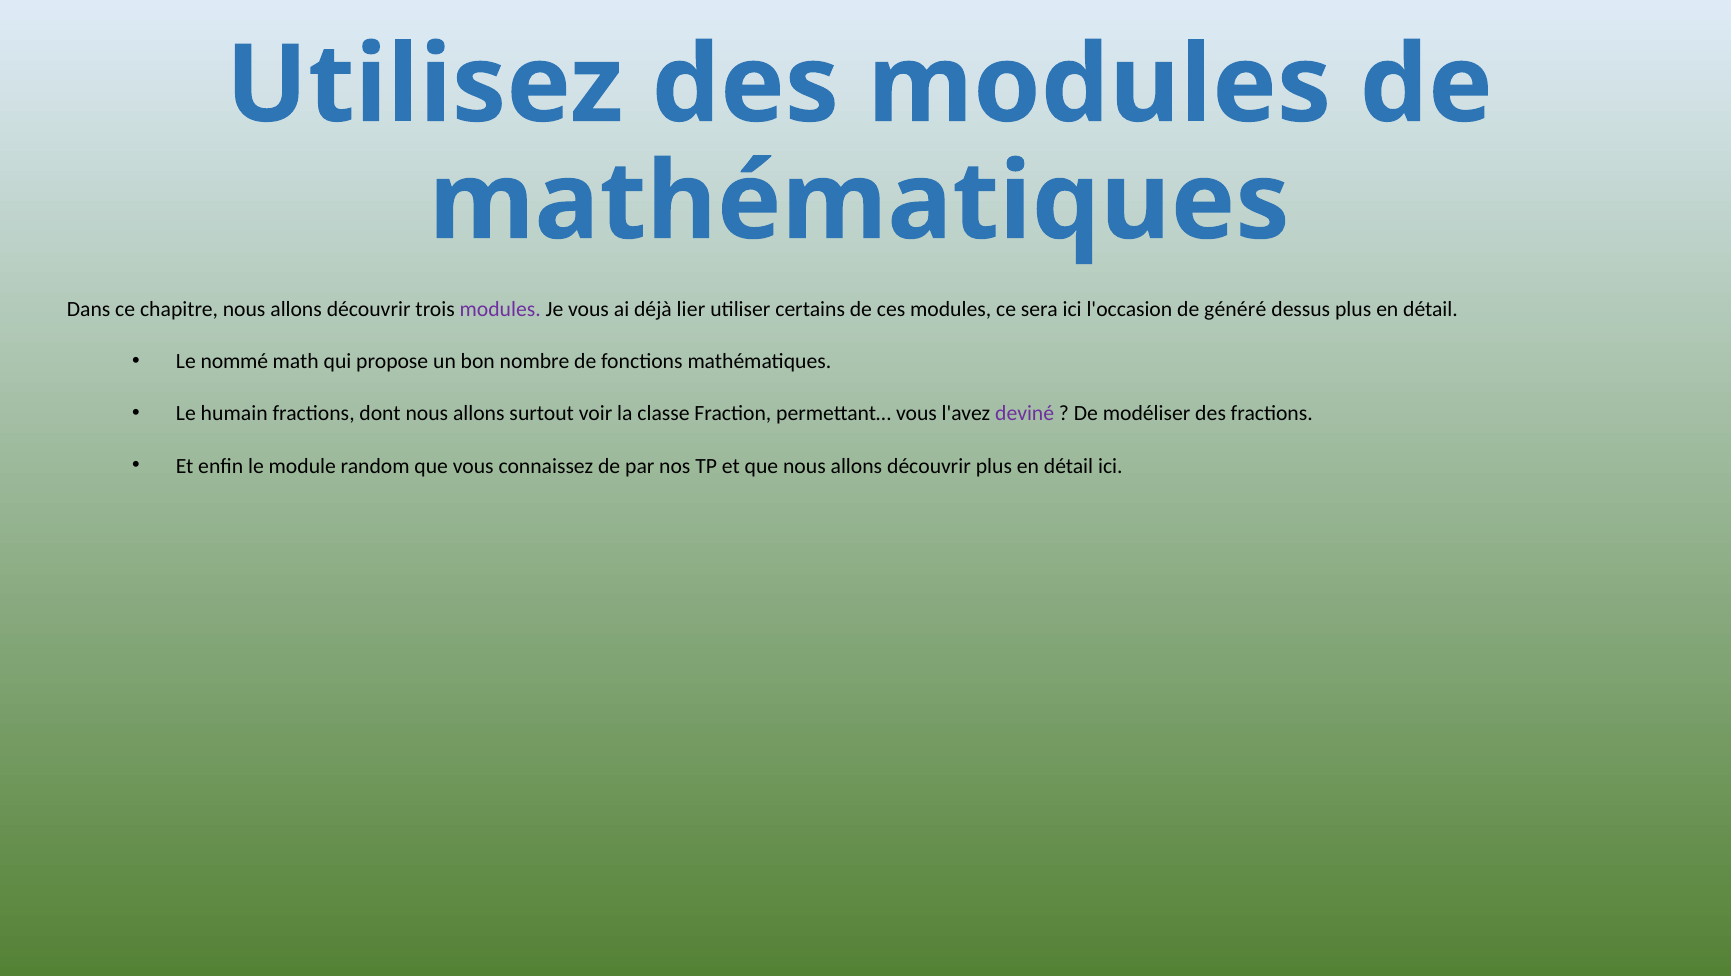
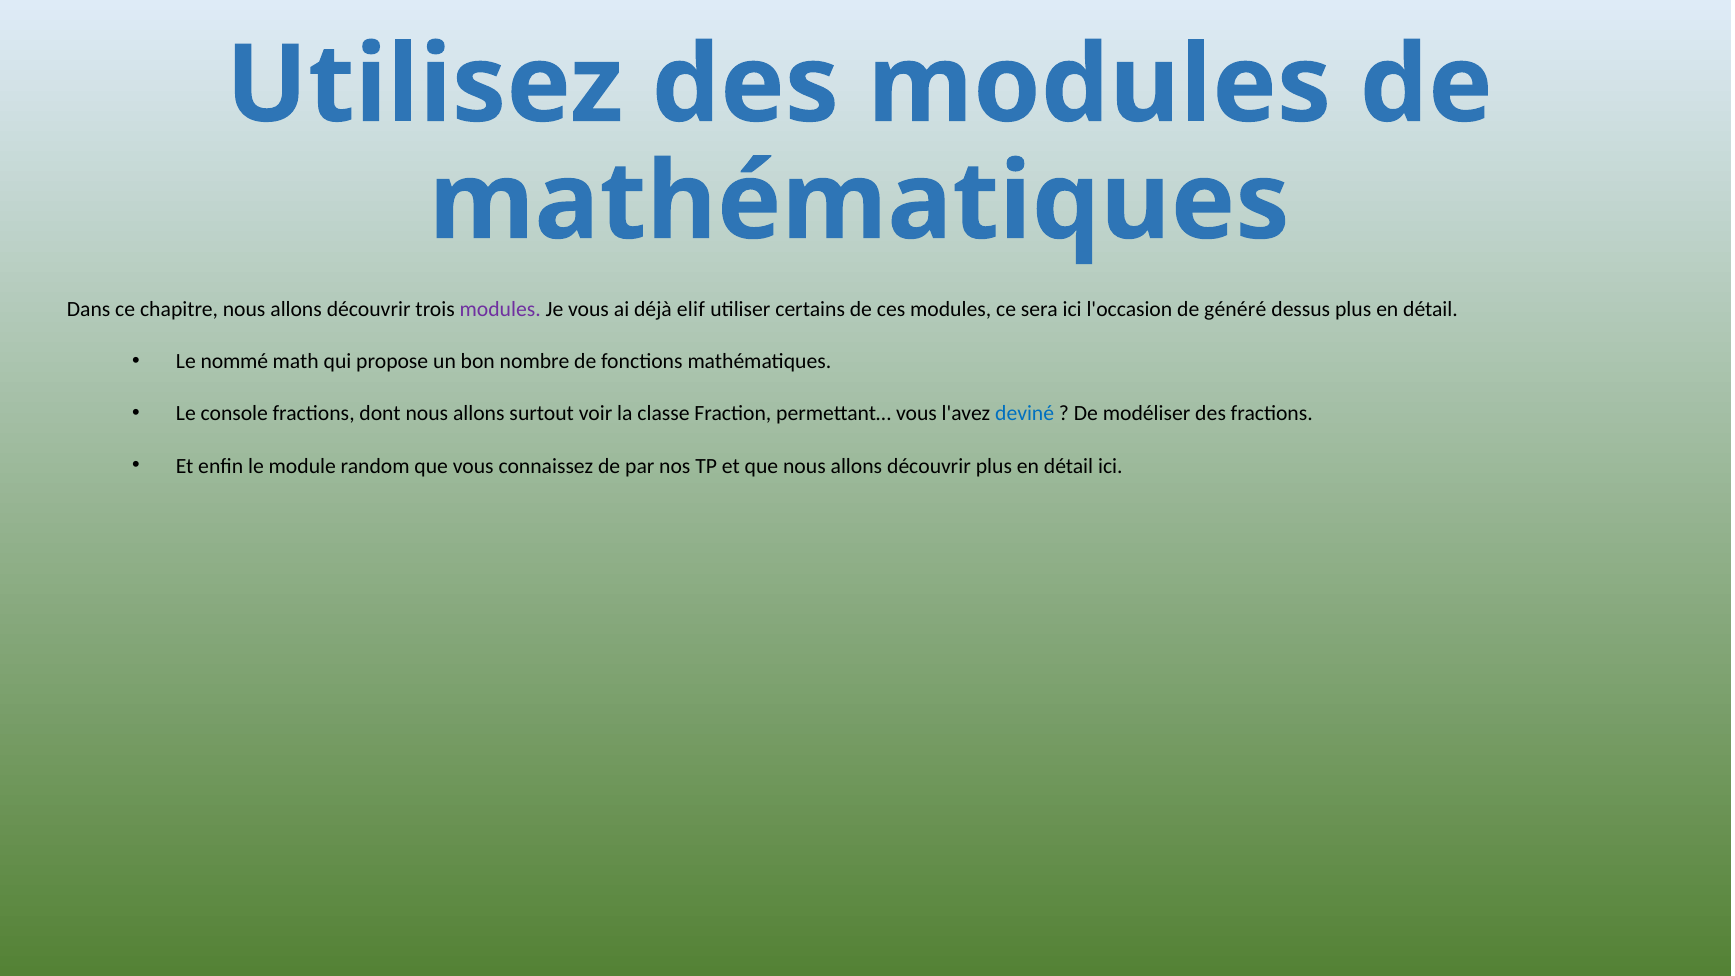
lier: lier -> elif (691, 310)
humain: humain -> console (234, 414)
deviné colour: purple -> blue (1025, 414)
